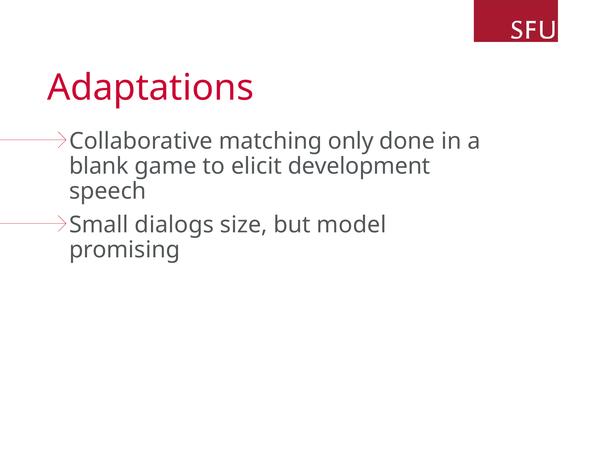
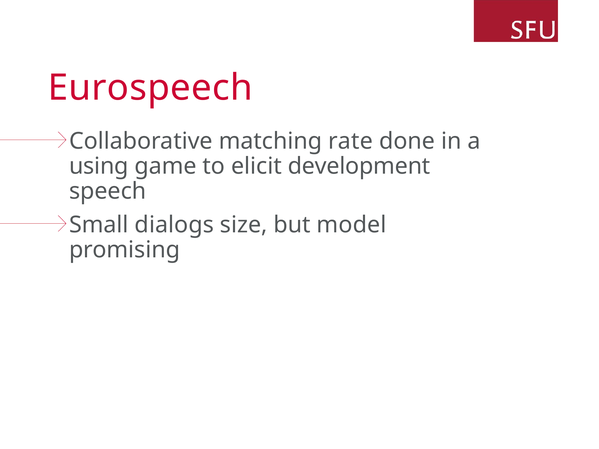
Adaptations: Adaptations -> Eurospeech (150, 88)
only: only -> rate (351, 141)
blank: blank -> using (99, 166)
